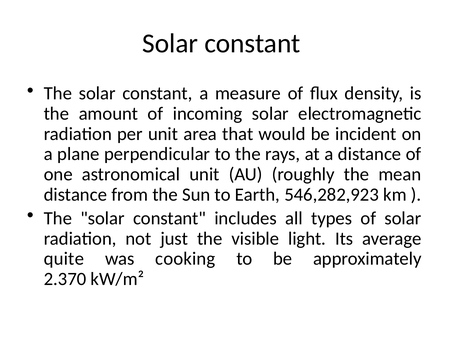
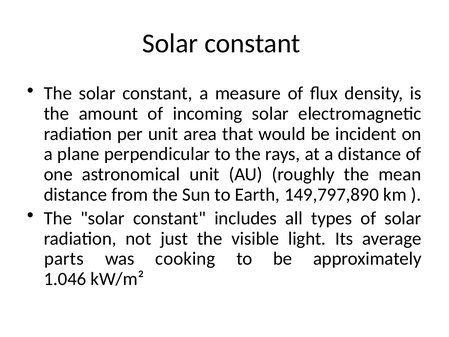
546,282,923: 546,282,923 -> 149,797,890 (332, 194)
quite: quite -> parts (64, 259)
2.370: 2.370 -> 1.046 (65, 279)
